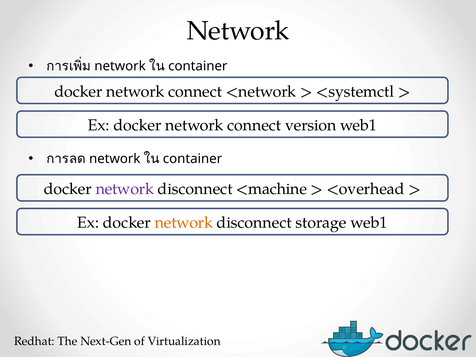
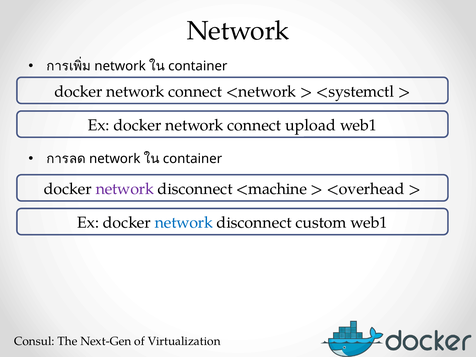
version: version -> upload (311, 125)
network colour: orange -> blue (184, 223)
storage: storage -> custom (321, 223)
Redhat: Redhat -> Consul (34, 341)
